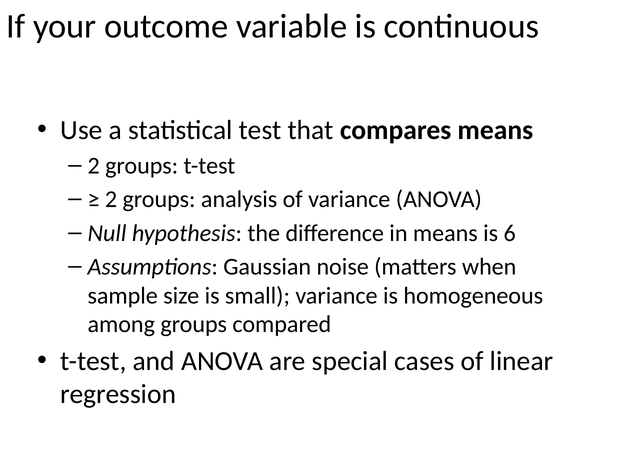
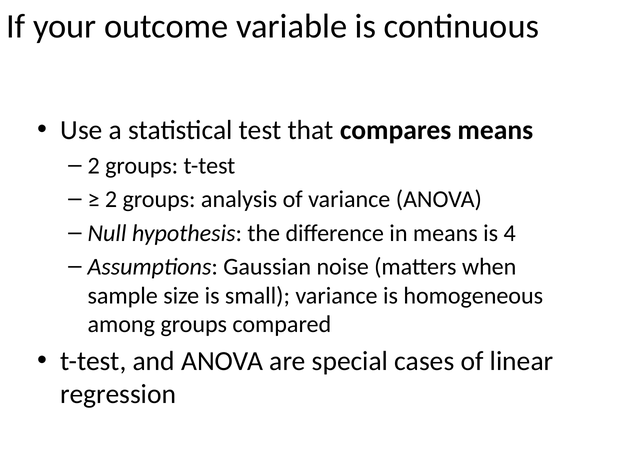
6: 6 -> 4 (510, 233)
